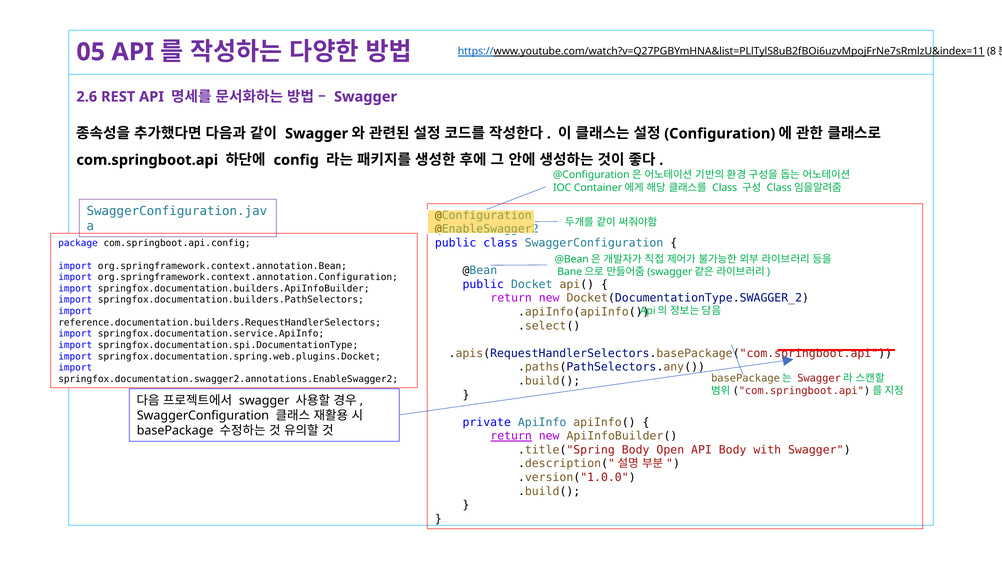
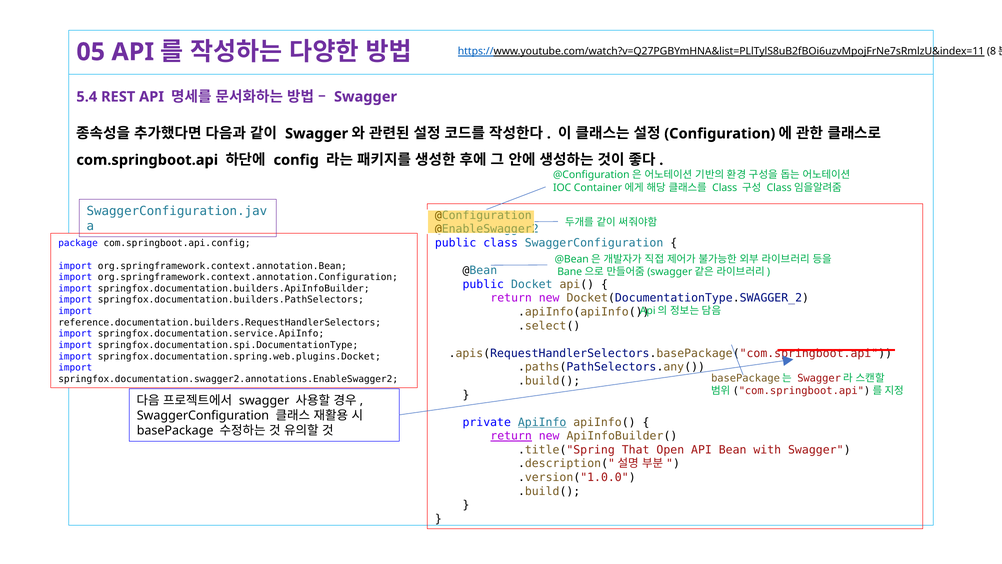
2.6: 2.6 -> 5.4 (87, 97)
ApiInfo underline: none -> present (542, 422)
.title("Spring Body: Body -> That (636, 450)
API Body: Body -> Bean (733, 450)
